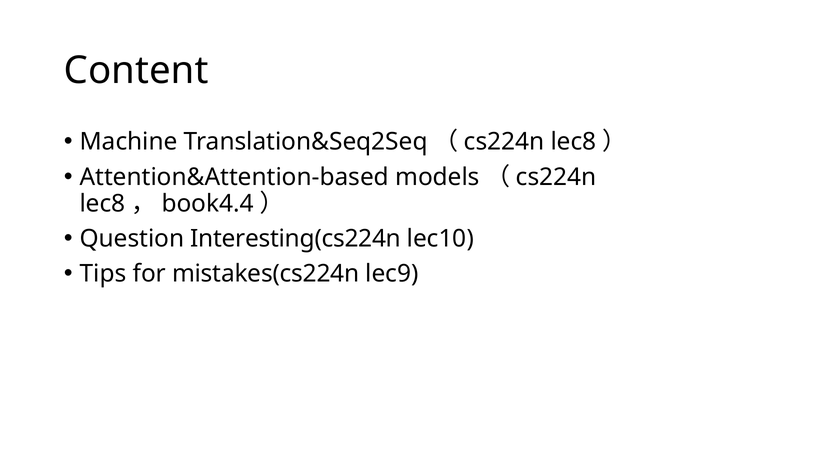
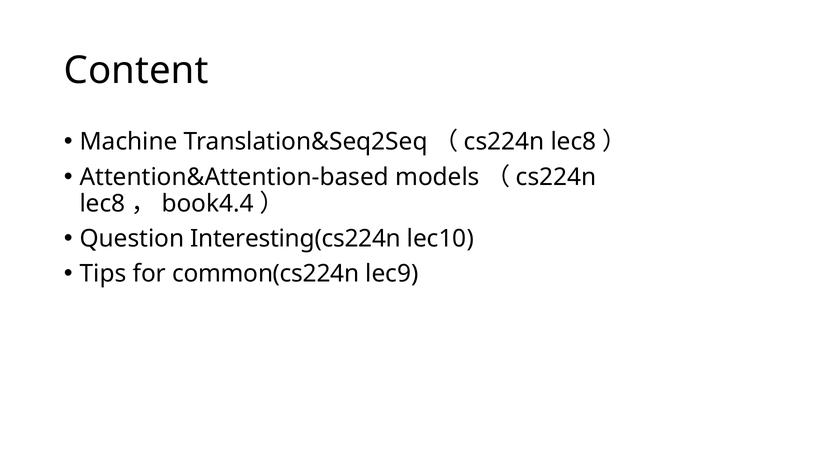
mistakes(cs224n: mistakes(cs224n -> common(cs224n (266, 274)
